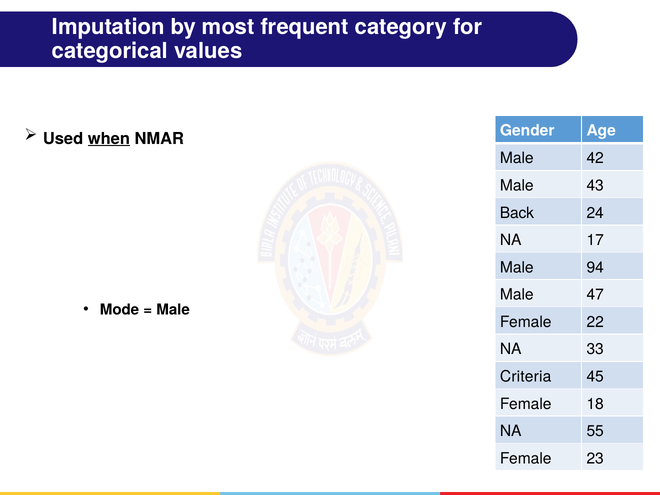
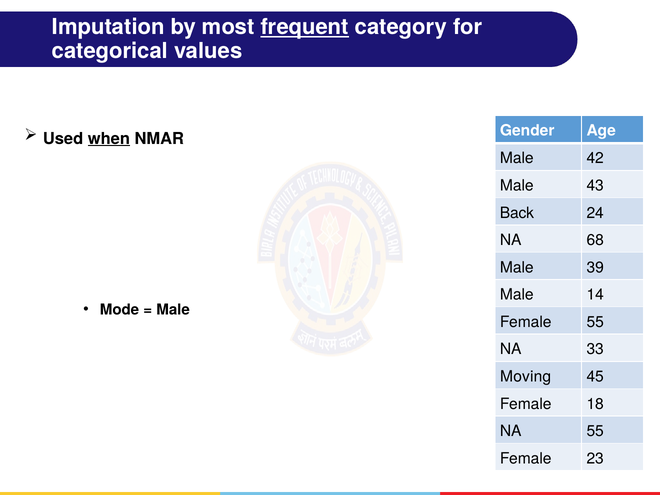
frequent underline: none -> present (305, 27)
17: 17 -> 68 (595, 240)
94: 94 -> 39 (595, 267)
47: 47 -> 14 (595, 295)
Female 22: 22 -> 55 (595, 322)
Criteria: Criteria -> Moving (526, 377)
